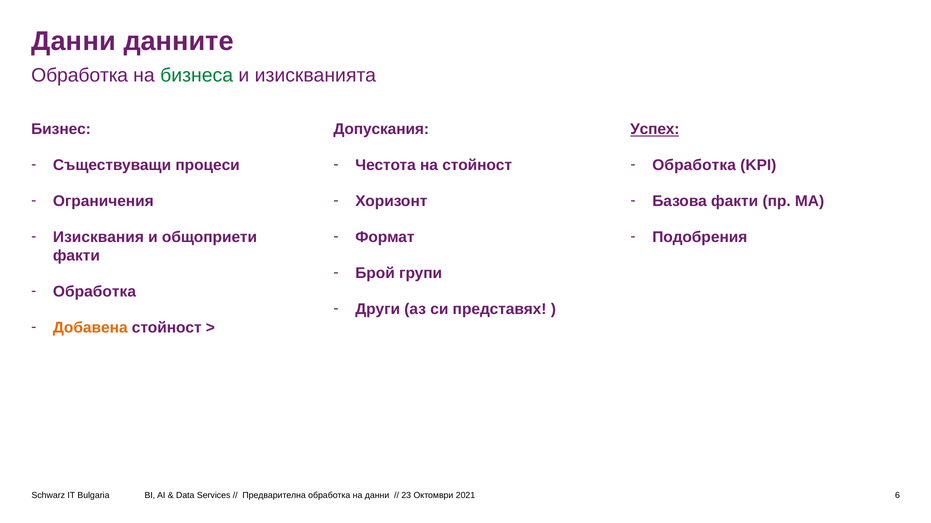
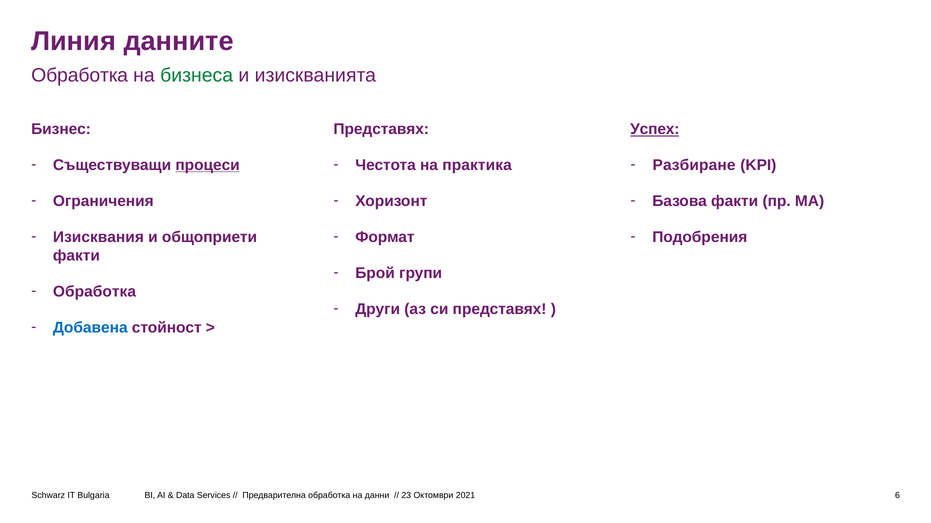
Данни: Данни -> Линия (74, 41)
Допускания: Допускания -> Представях (381, 129)
процеси underline: none -> present (208, 165)
на стойност: стойност -> практика (477, 165)
Обработка: Обработка -> Разбиране (694, 165)
Добавена colour: orange -> blue (90, 328)
